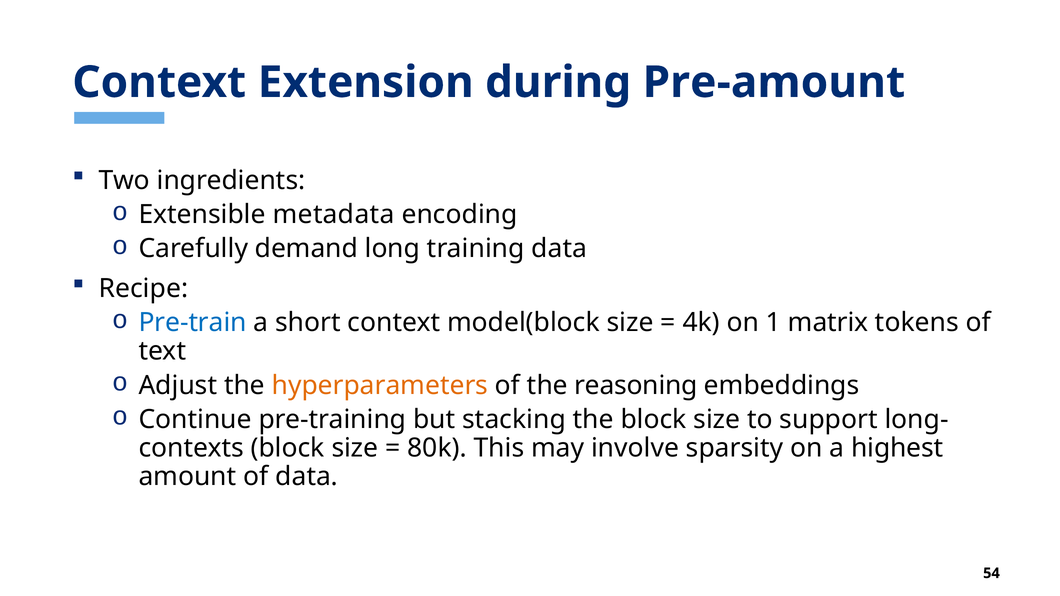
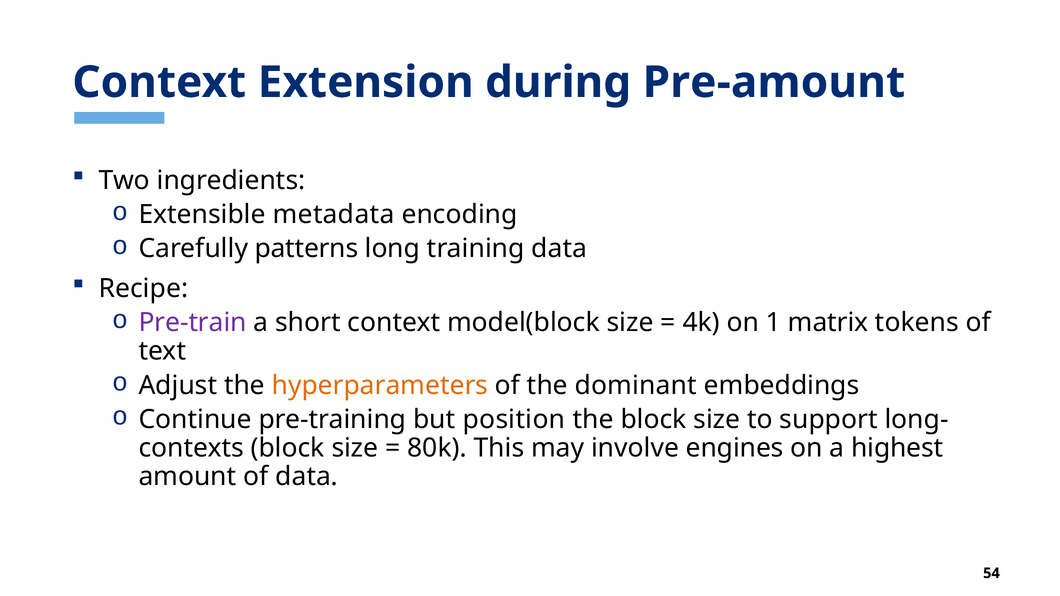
demand: demand -> patterns (307, 249)
Pre-train colour: blue -> purple (193, 323)
reasoning: reasoning -> dominant (636, 385)
stacking: stacking -> position (514, 420)
sparsity: sparsity -> engines (735, 448)
